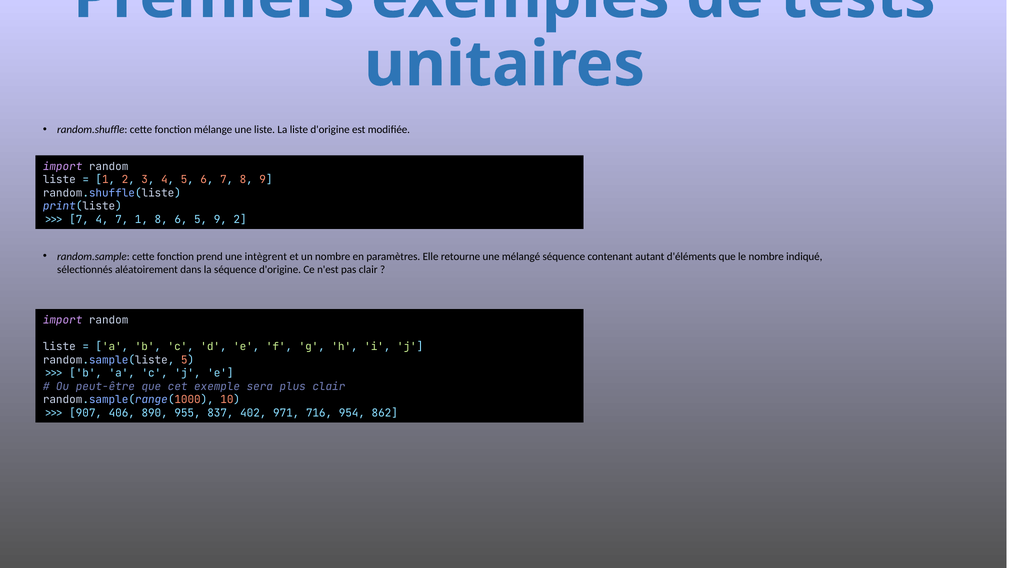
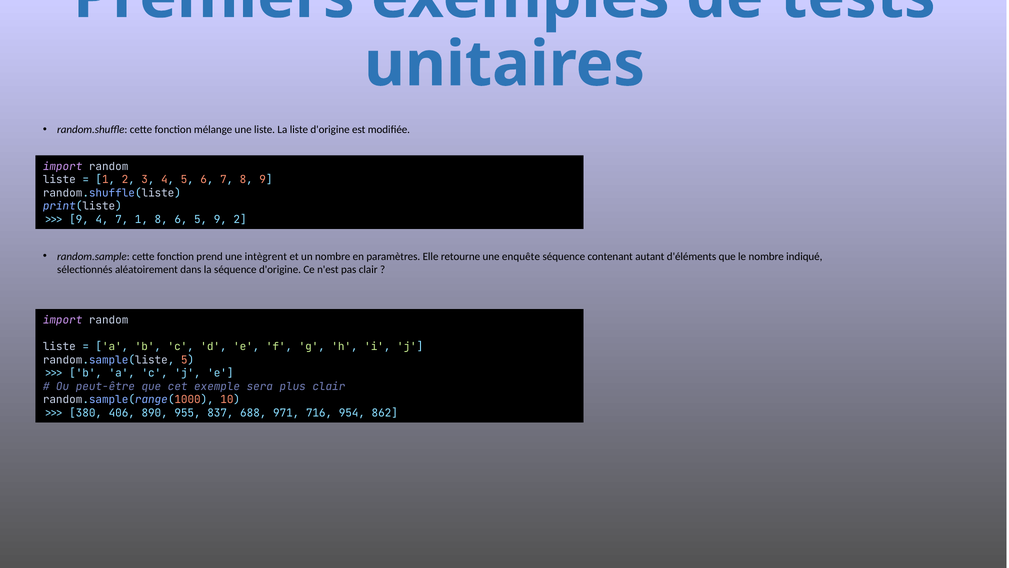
7: 7 -> 9 (79, 219)
mélangé: mélangé -> enquête (521, 256)
907: 907 -> 380 (86, 413)
402: 402 -> 688 (253, 413)
